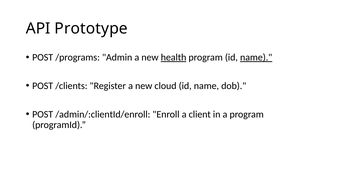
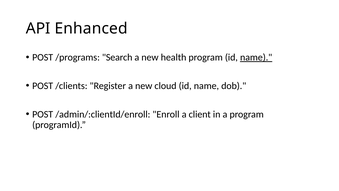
Prototype: Prototype -> Enhanced (91, 28)
Admin: Admin -> Search (117, 57)
health underline: present -> none (174, 57)
